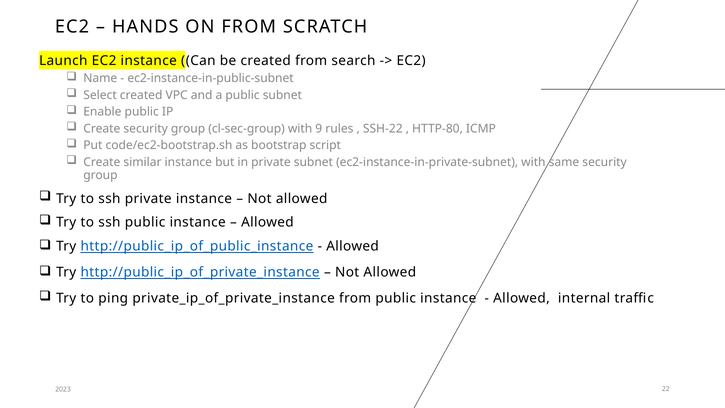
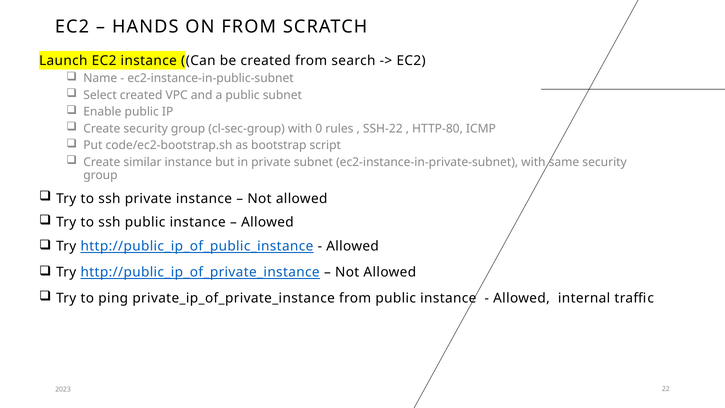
9: 9 -> 0 (319, 129)
